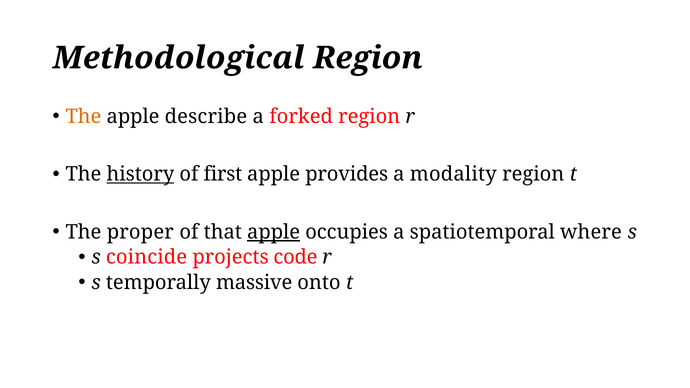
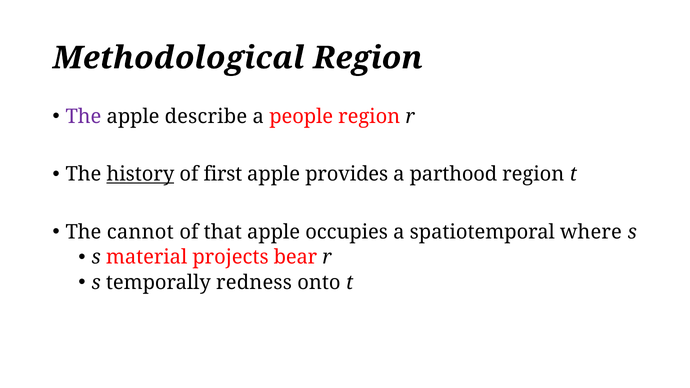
The colour: orange -> purple (83, 117)
forked: forked -> people (301, 117)
modality: modality -> parthood (453, 174)
proper: proper -> cannot (140, 232)
apple underline: present -> none (274, 232)
coincide: coincide -> material (147, 257)
code: code -> bear (295, 257)
massive: massive -> redness (254, 283)
